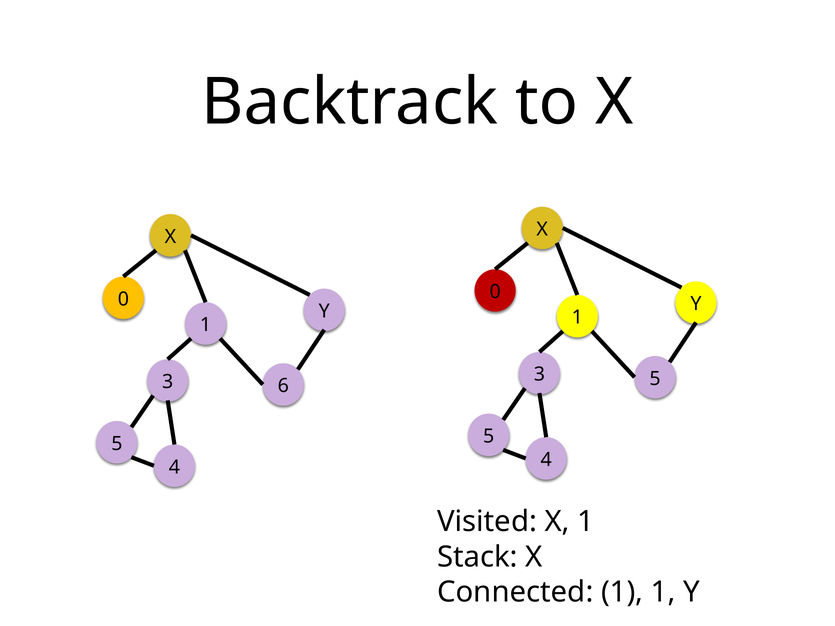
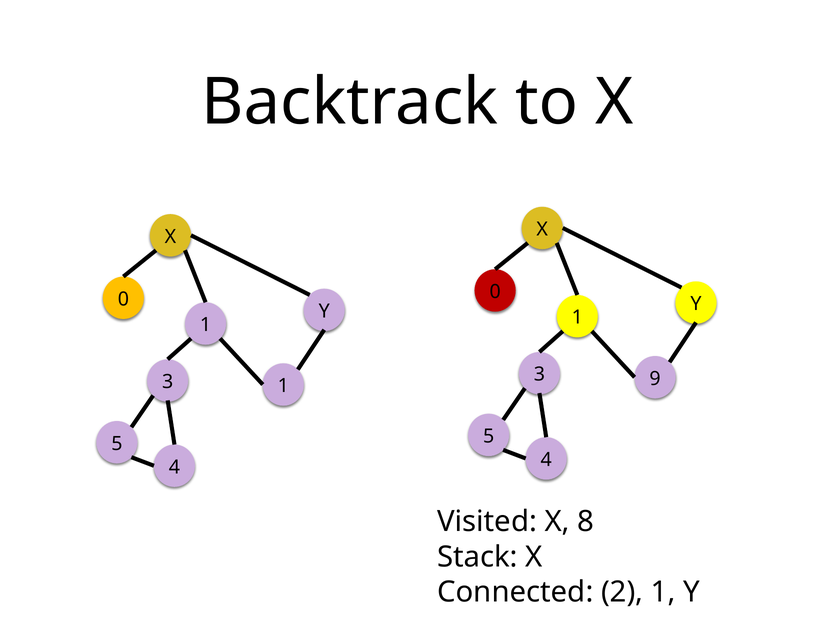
3 5: 5 -> 9 (655, 379)
3 6: 6 -> 1 (283, 386)
Visited X 1: 1 -> 8 (586, 522)
Connected 1: 1 -> 2 (622, 592)
